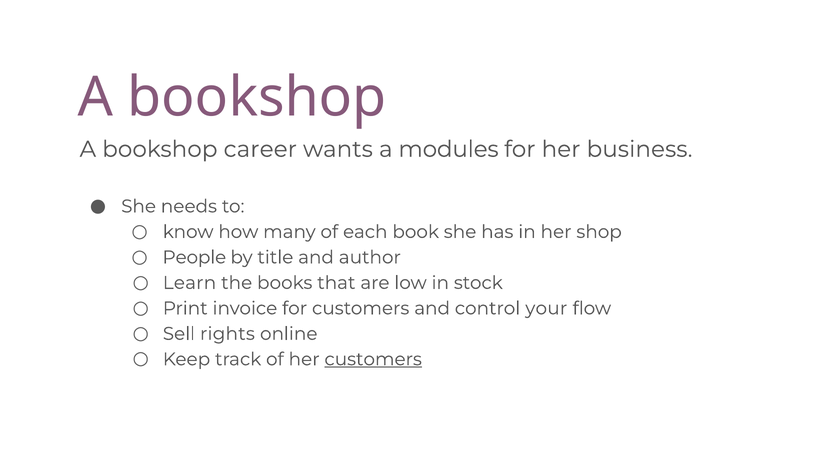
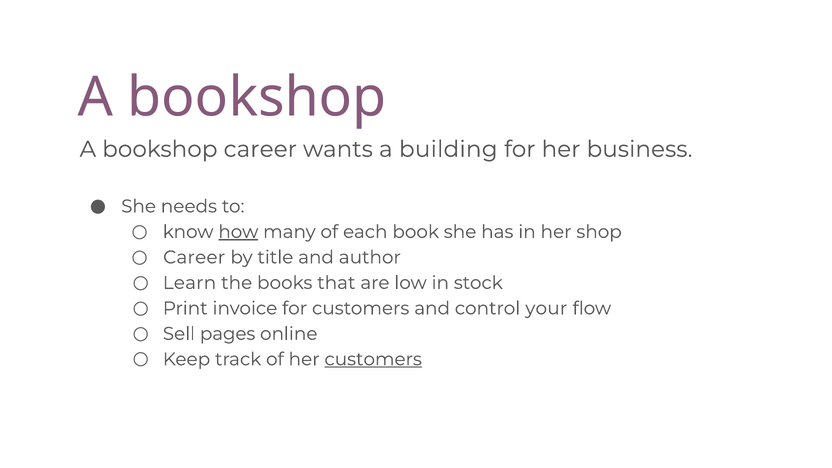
modules: modules -> building (448, 149)
how underline: none -> present (238, 232)
People: People -> Career (194, 257)
rights: rights -> pages (228, 334)
